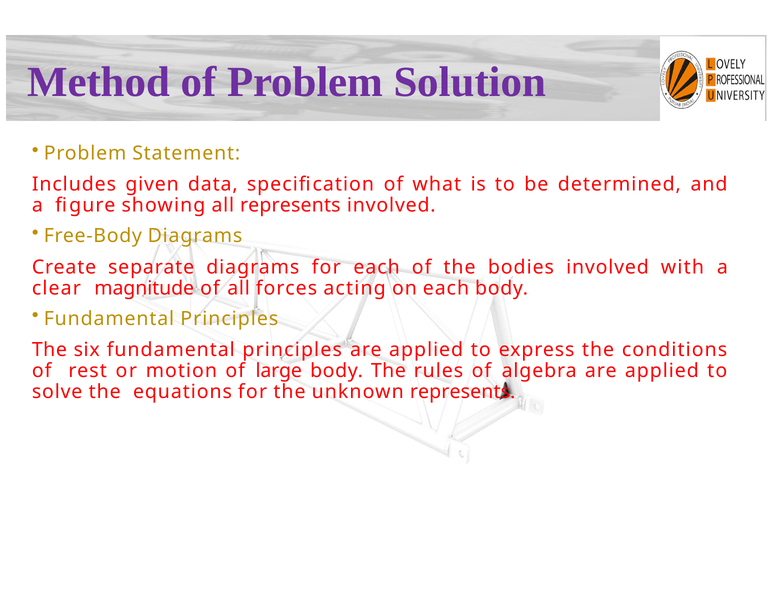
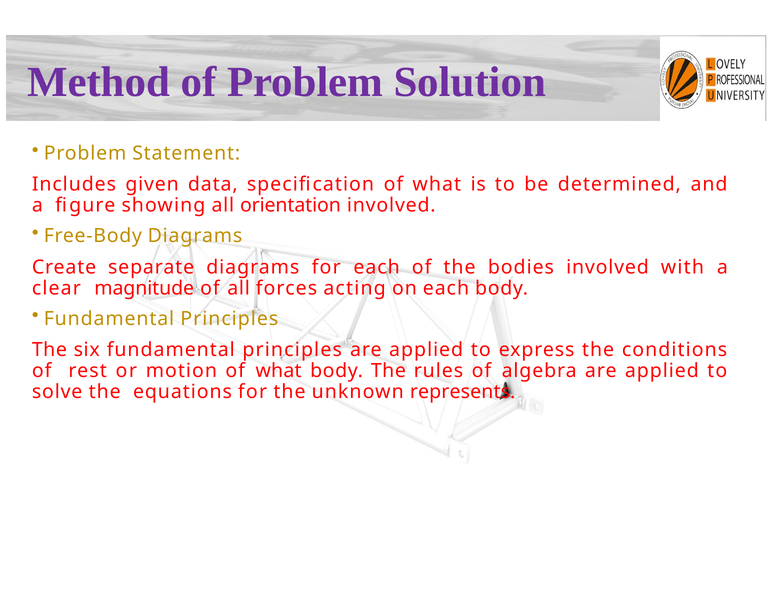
all represents: represents -> orientation (290, 206)
motion of large: large -> what (279, 371)
